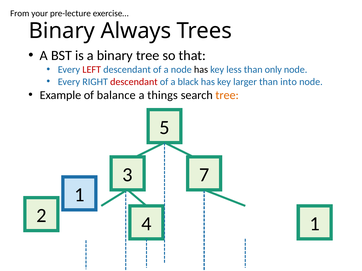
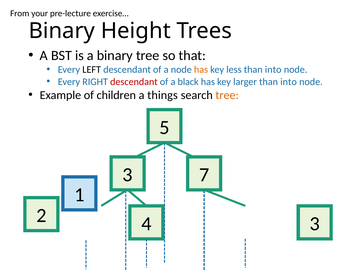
Always: Always -> Height (136, 31)
LEFT colour: red -> black (92, 70)
has colour: black -> orange (201, 70)
less than only: only -> into (273, 70)
balance: balance -> children (116, 95)
2 1: 1 -> 3 (315, 224)
